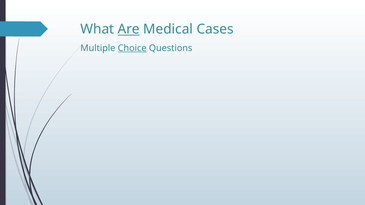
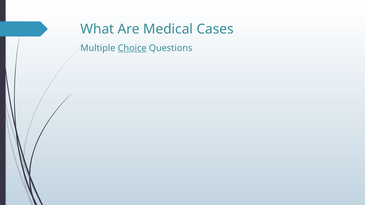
Are underline: present -> none (129, 29)
